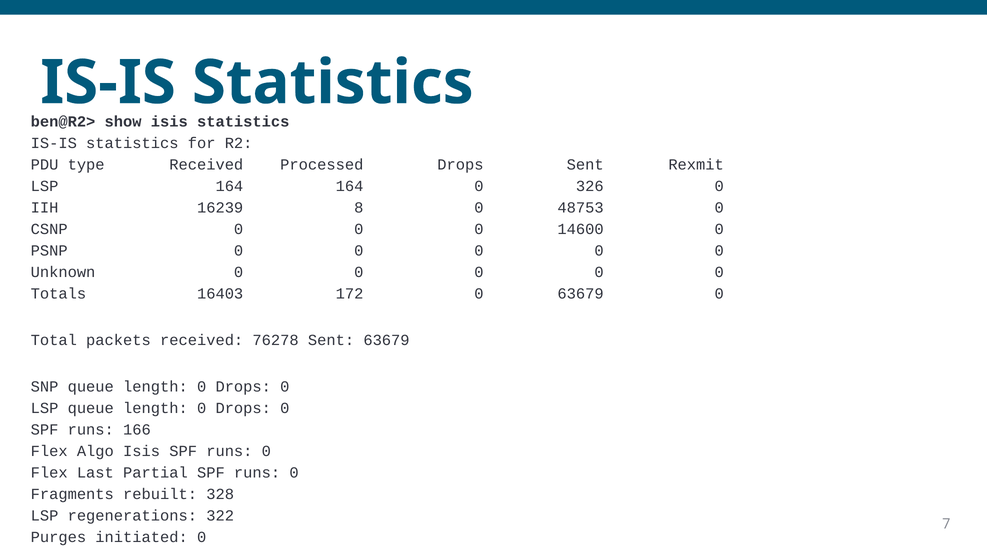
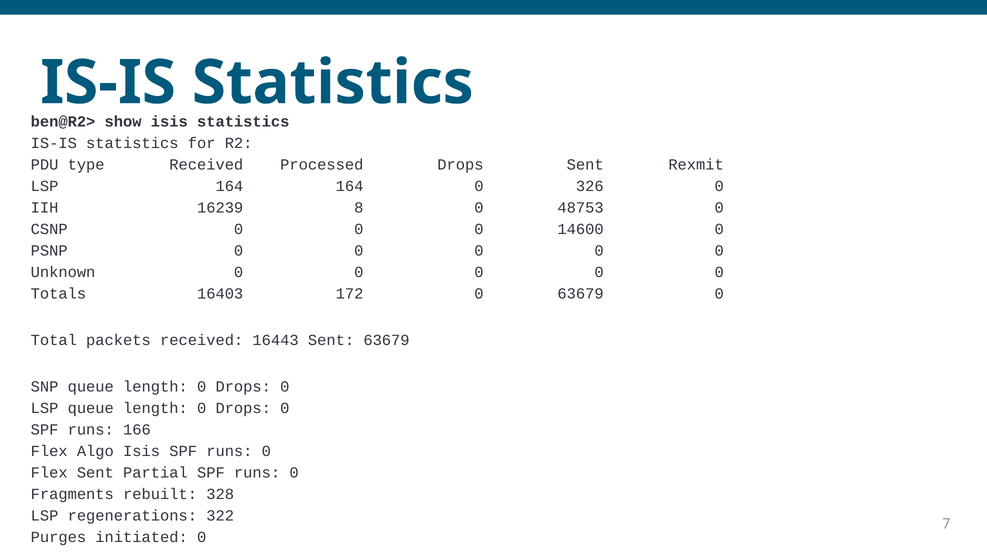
76278: 76278 -> 16443 (276, 340)
Flex Last: Last -> Sent (95, 473)
